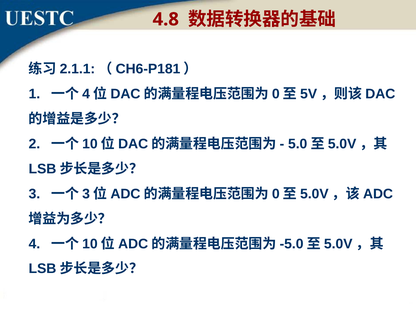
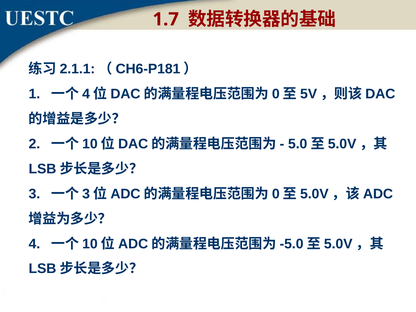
4.8: 4.8 -> 1.7 (166, 19)
